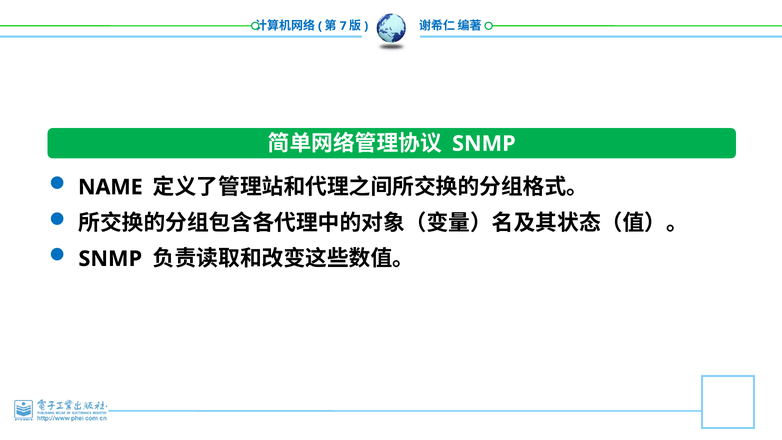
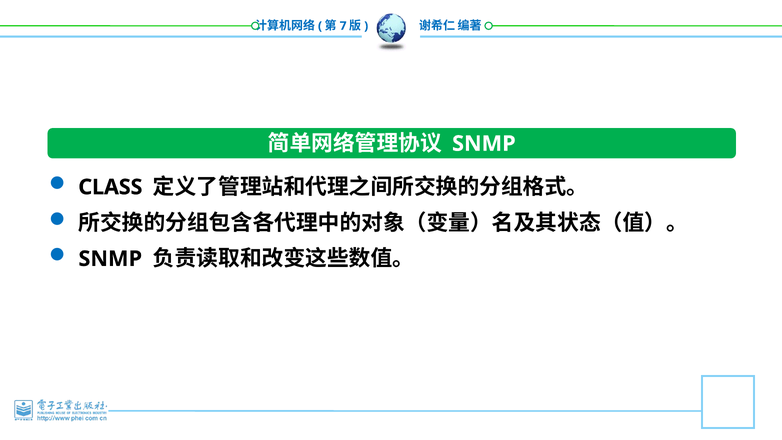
NAME: NAME -> CLASS (110, 187)
